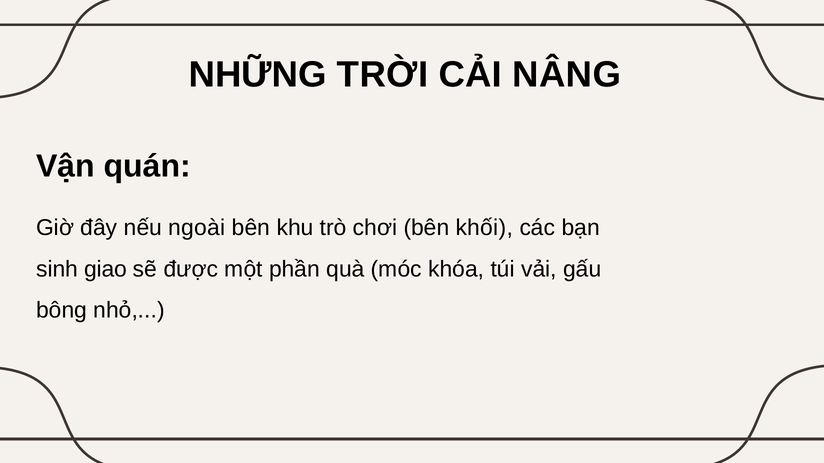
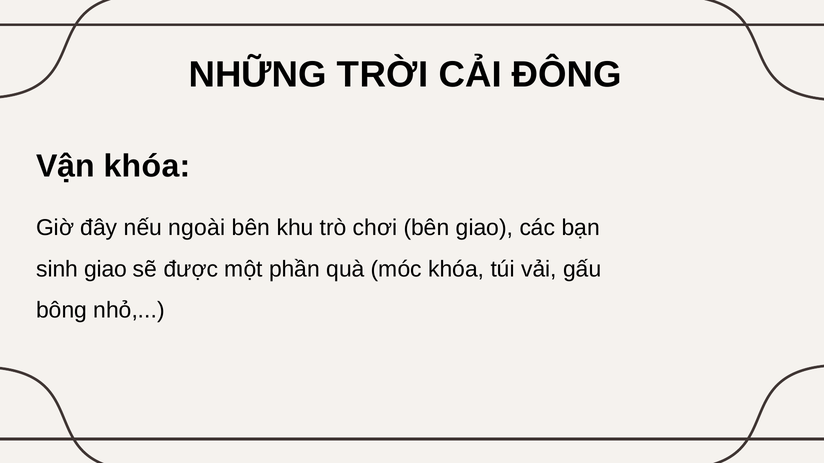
NÂNG: NÂNG -> ĐÔNG (567, 75)
Vận quán: quán -> khóa (147, 167)
bên khối: khối -> giao (484, 228)
